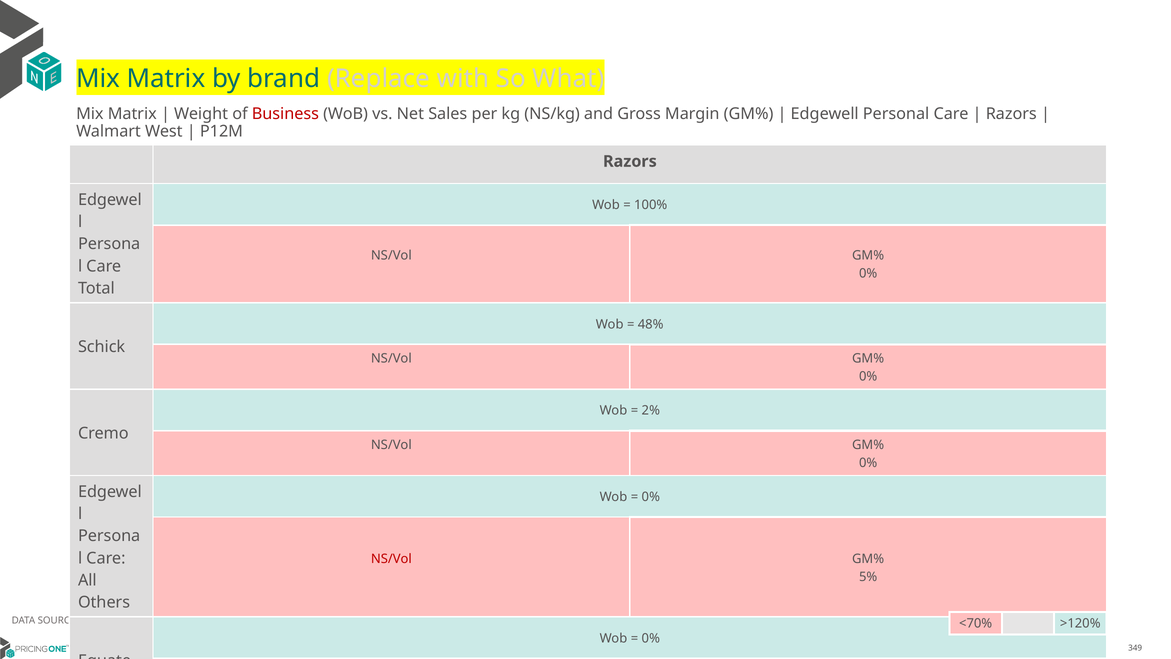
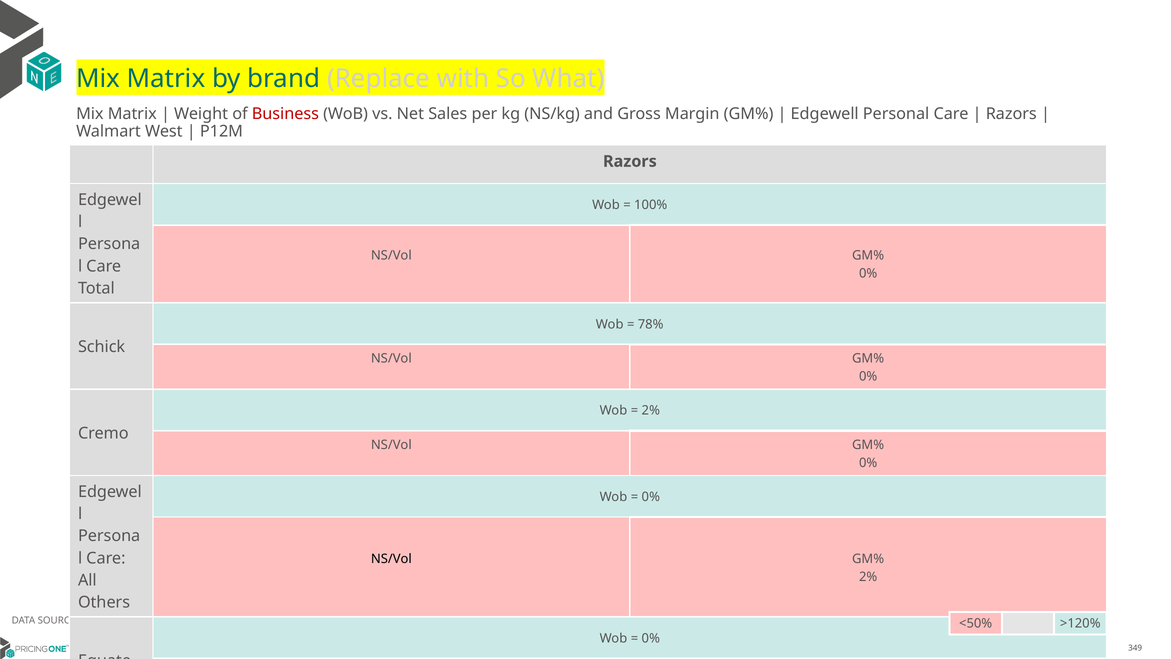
48%: 48% -> 78% (651, 324)
NS/Vol colour: red -> black (391, 558)
5%: 5% -> 2% (868, 576)
<70%: <70% -> <50% (976, 623)
